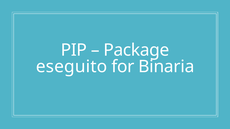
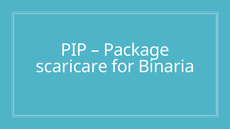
eseguito: eseguito -> scaricare (72, 67)
